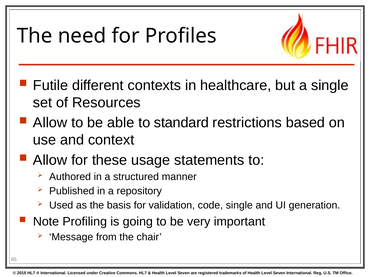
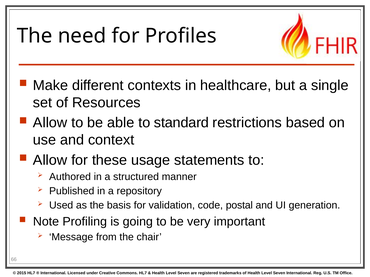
Futile: Futile -> Make (51, 85)
code single: single -> postal (239, 206)
